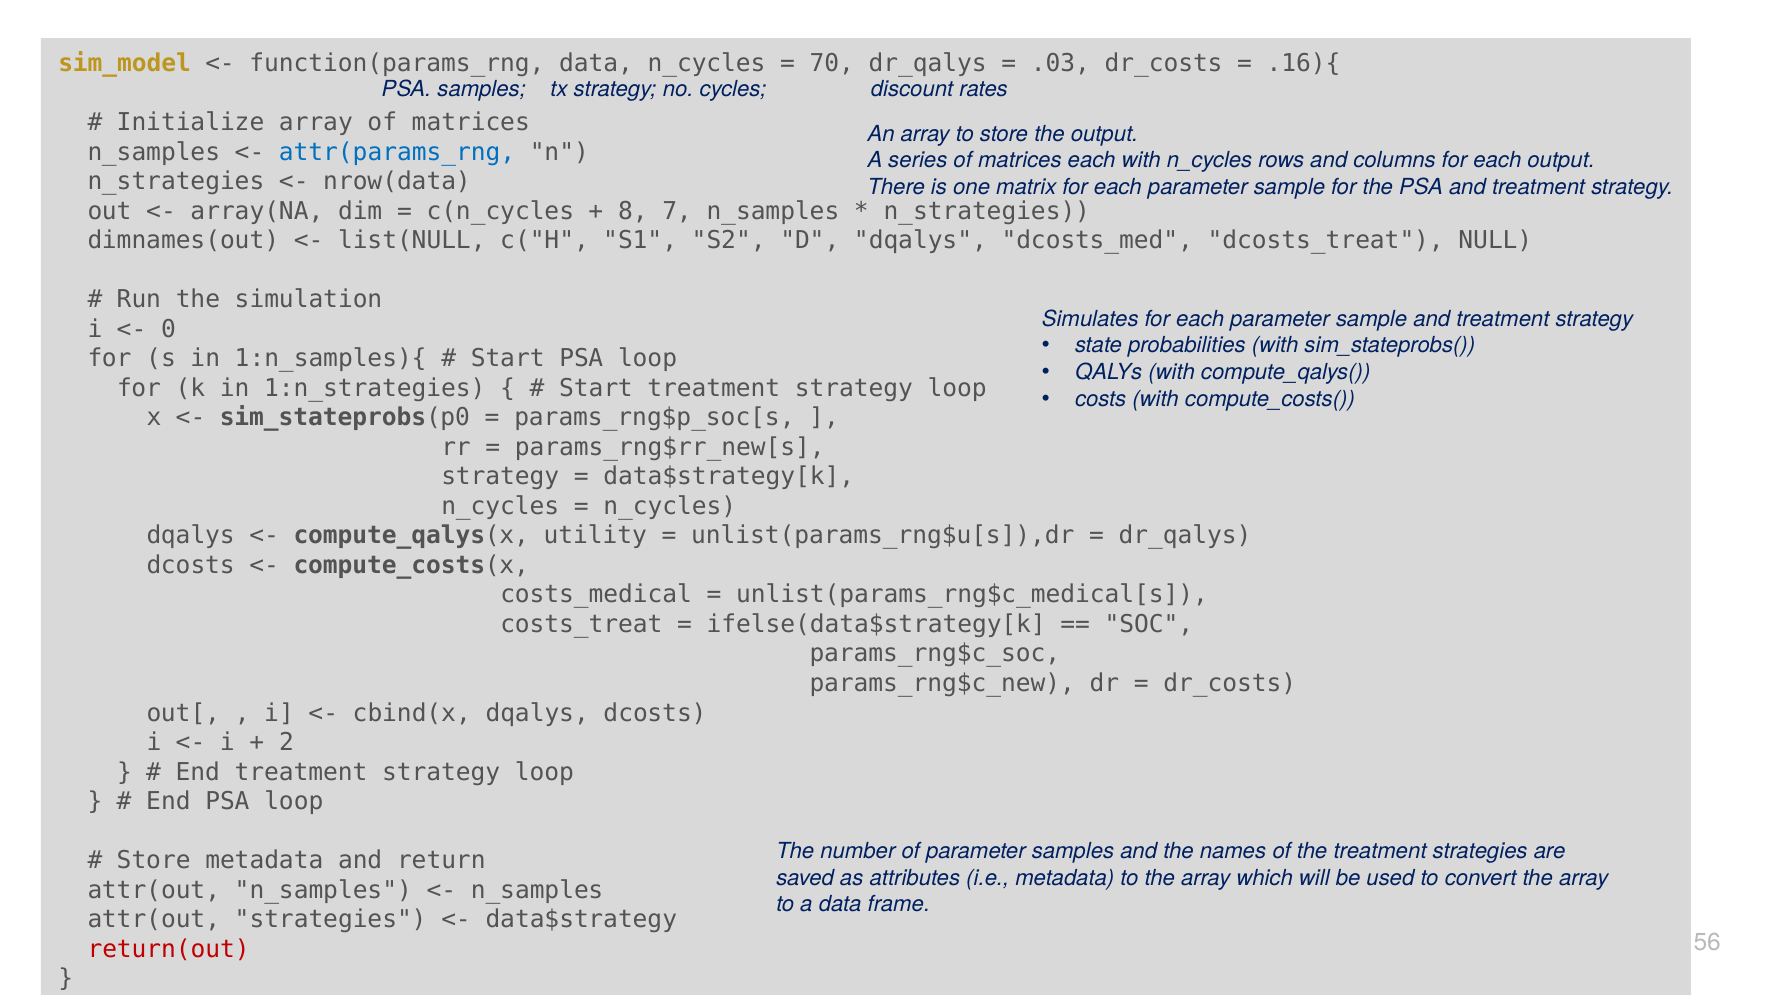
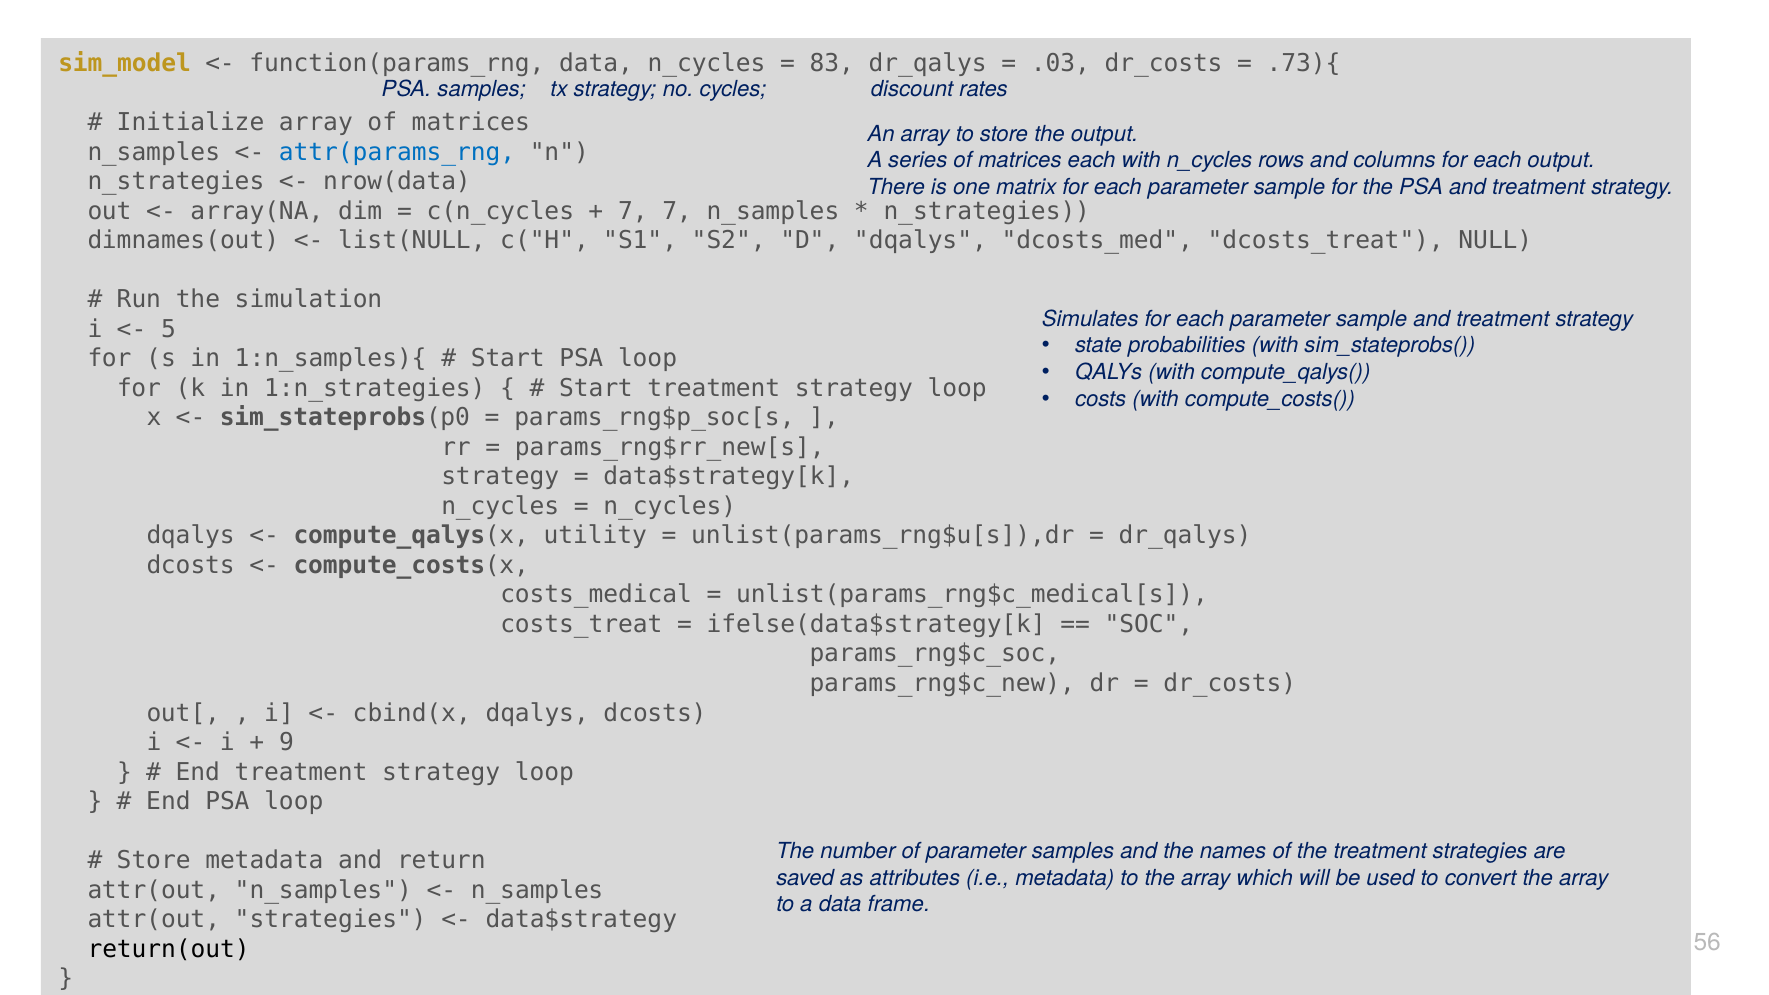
70: 70 -> 83 (832, 63)
.16){: .16){ -> .73){ (1304, 63)
8: 8 -> 7 (633, 211)
0: 0 -> 5 (168, 329)
2: 2 -> 9 (286, 743)
return(out colour: red -> black (169, 949)
